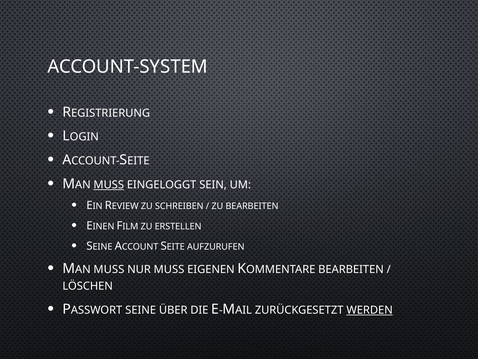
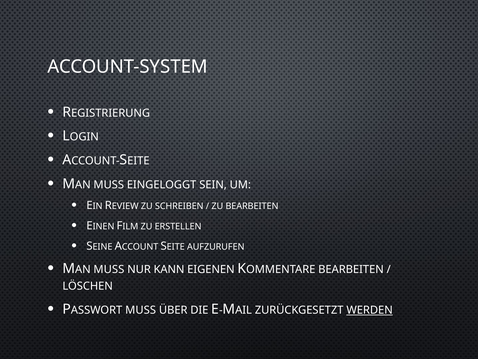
MUSS underline: present -> none (109, 185)
NUR MUSS: MUSS -> KANN (169, 269)
SEINE: SEINE -> MUSS (141, 310)
